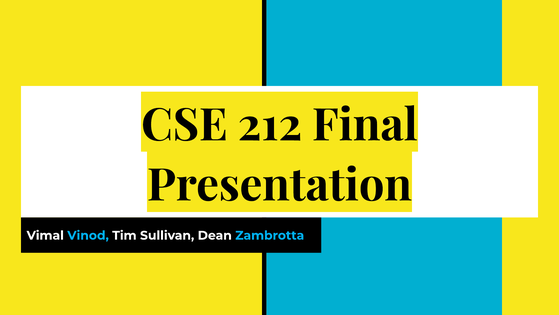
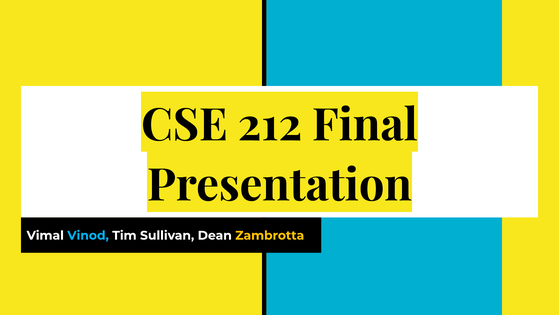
Zambrotta colour: light blue -> yellow (270, 235)
